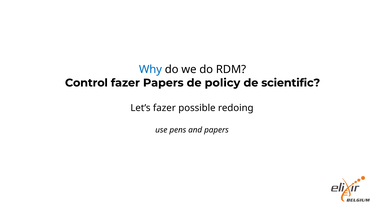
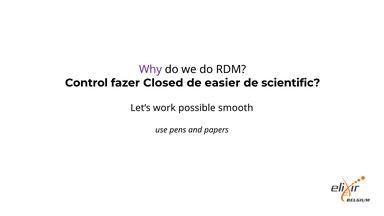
Why colour: blue -> purple (150, 69)
fazer Papers: Papers -> Closed (163, 83)
policy: policy -> easier (222, 83)
Let’s fazer: fazer -> work (164, 108)
redoing: redoing -> smooth (236, 108)
